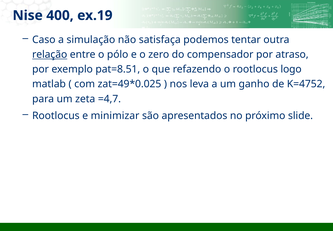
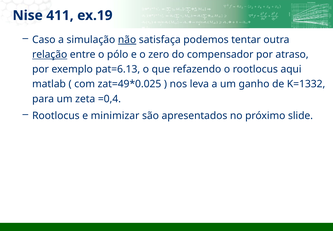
400: 400 -> 411 (60, 15)
não underline: none -> present (127, 40)
pat=8.51: pat=8.51 -> pat=6.13 (118, 69)
logo: logo -> aqui (291, 69)
K=4752: K=4752 -> K=1332 (306, 84)
=4,7: =4,7 -> =0,4 (109, 99)
